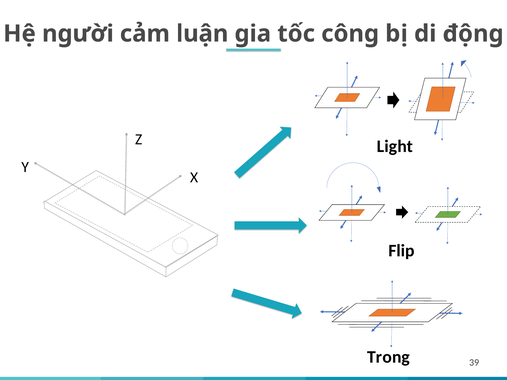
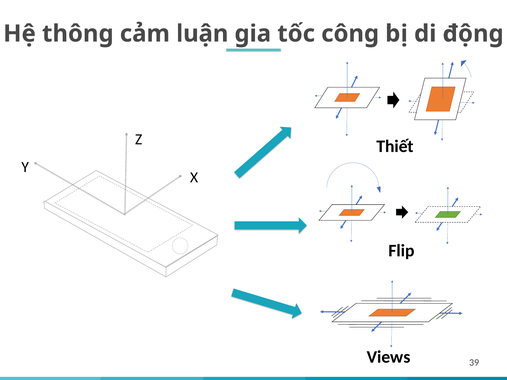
người: người -> thông (78, 34)
Light: Light -> Thiết (395, 146)
Trong: Trong -> Views (389, 357)
